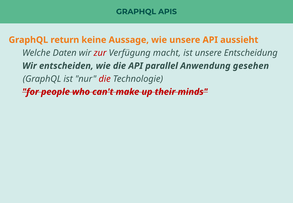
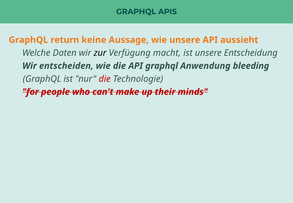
zur colour: red -> black (100, 53)
API parallel: parallel -> graphql (162, 66)
gesehen: gesehen -> bleeding (251, 66)
